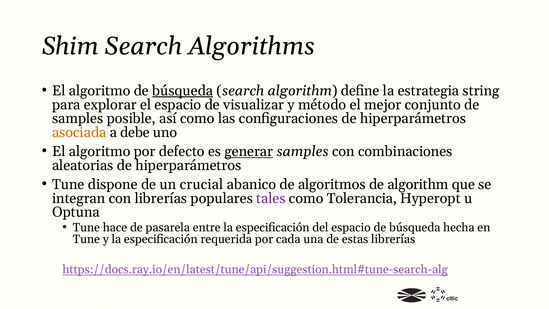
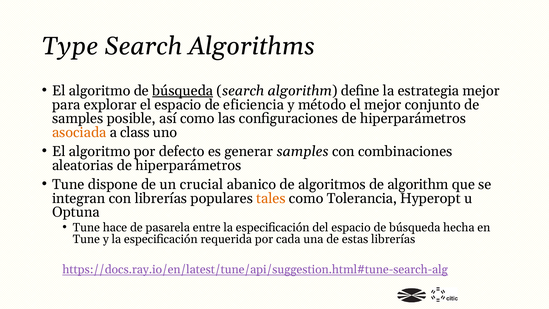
Shim: Shim -> Type (70, 46)
estrategia string: string -> mejor (481, 91)
visualizar: visualizar -> eficiencia (254, 105)
debe: debe -> class (135, 132)
generar underline: present -> none (249, 151)
tales colour: purple -> orange (271, 198)
